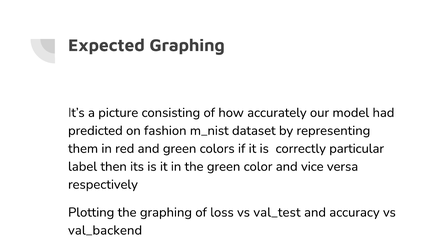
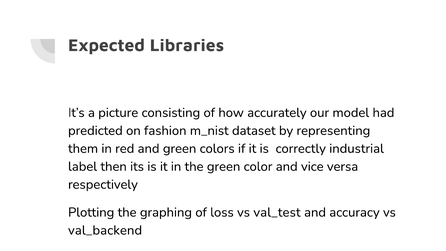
Expected Graphing: Graphing -> Libraries (187, 45)
particular: particular -> industrial (357, 148)
